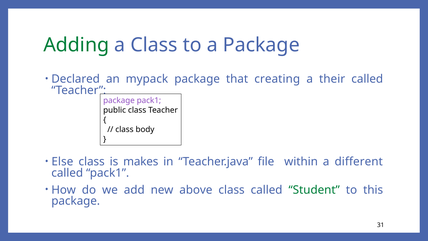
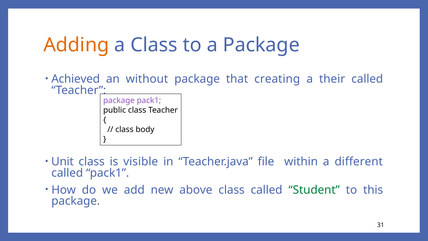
Adding colour: green -> orange (76, 45)
Declared: Declared -> Achieved (76, 79)
mypack: mypack -> without (147, 79)
Else: Else -> Unit (62, 162)
makes: makes -> visible (141, 162)
